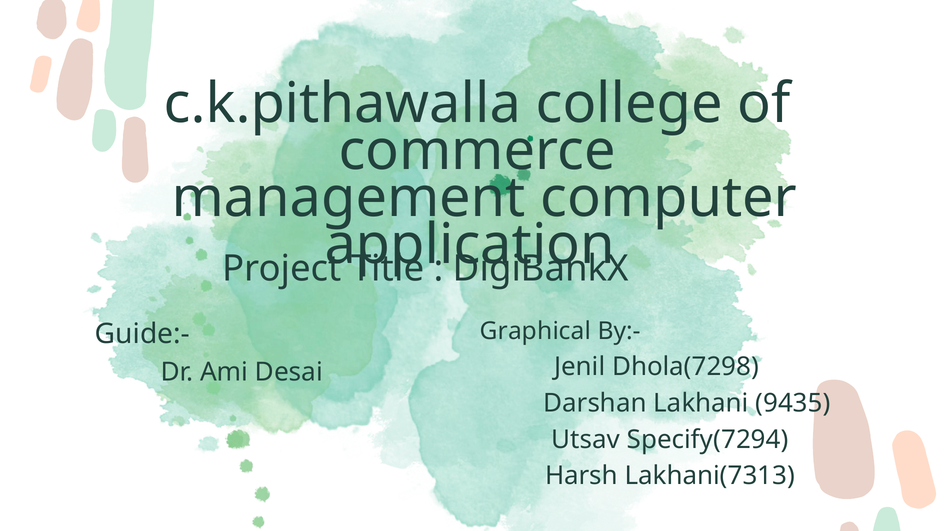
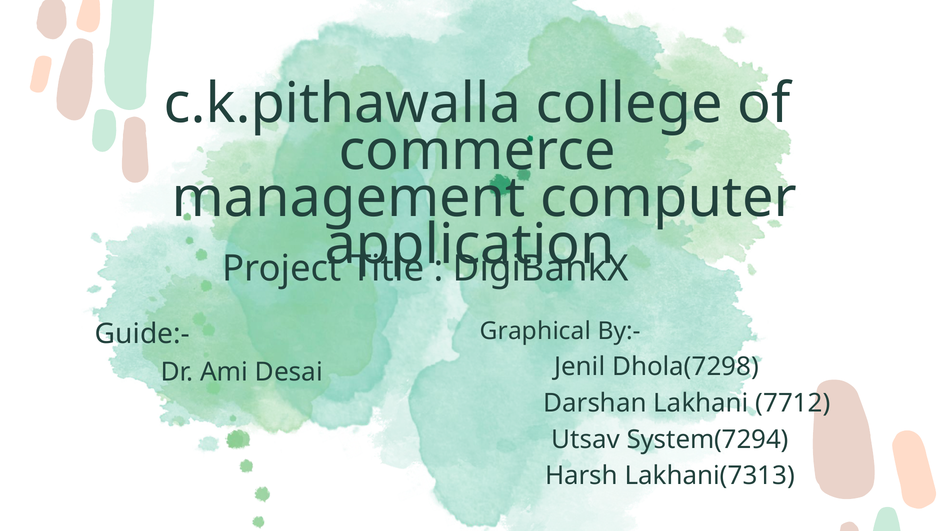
9435: 9435 -> 7712 (793, 403)
Specify(7294: Specify(7294 -> System(7294 (708, 439)
